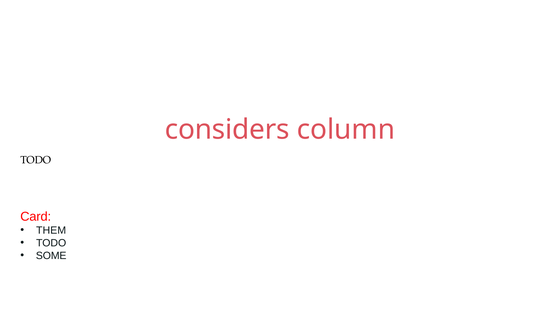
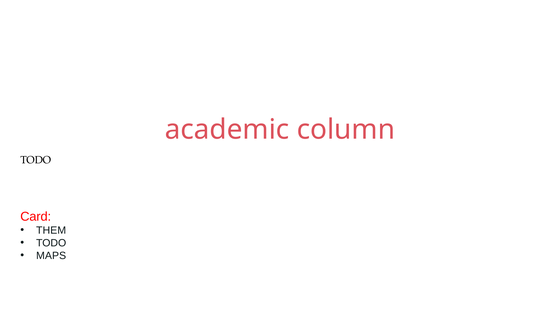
considers: considers -> academic (227, 130)
SOME: SOME -> MAPS (51, 256)
